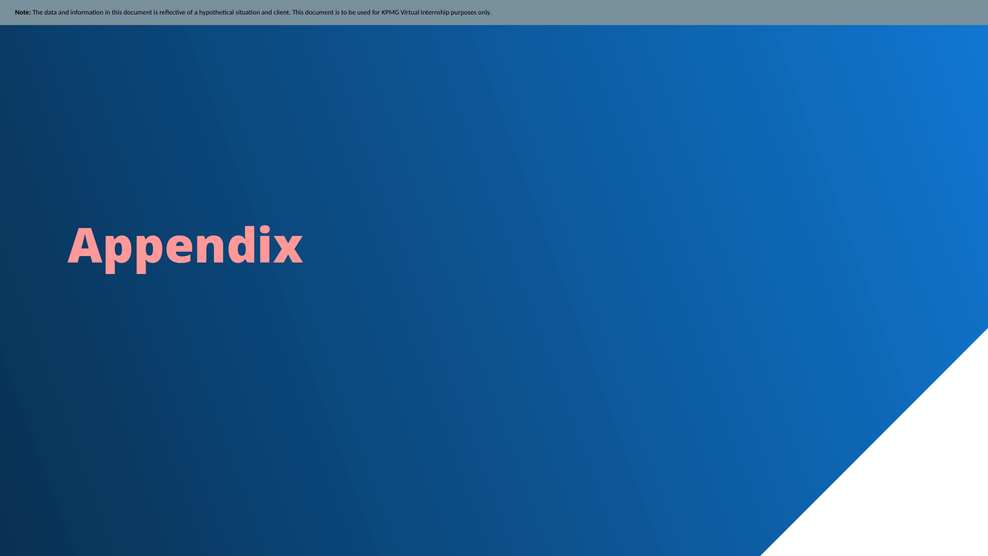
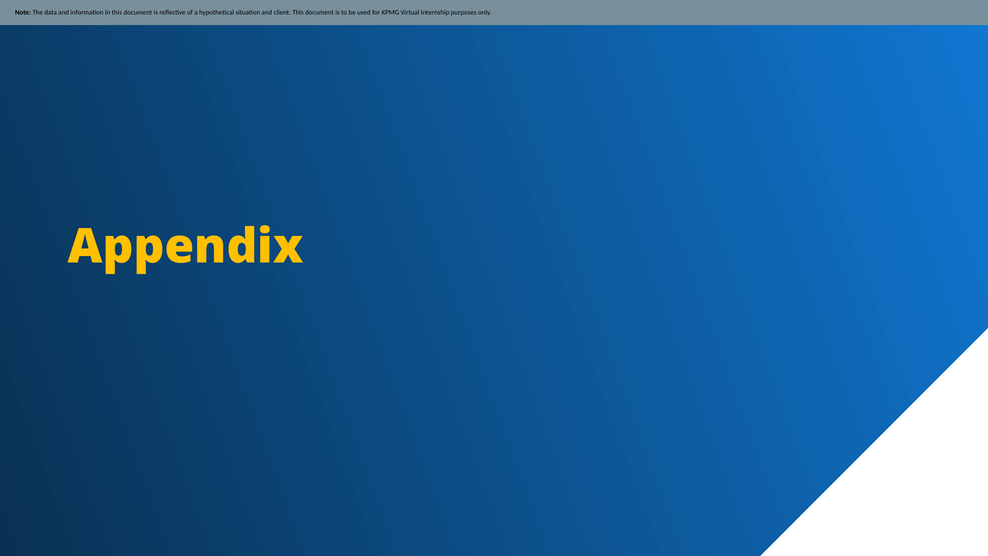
Appendix colour: pink -> yellow (186, 247)
